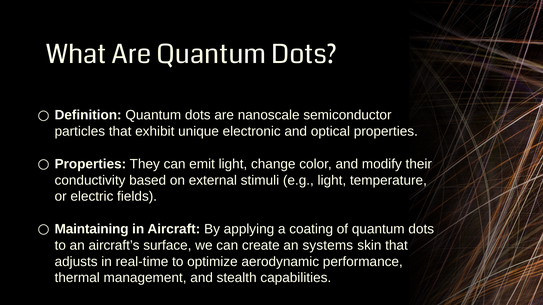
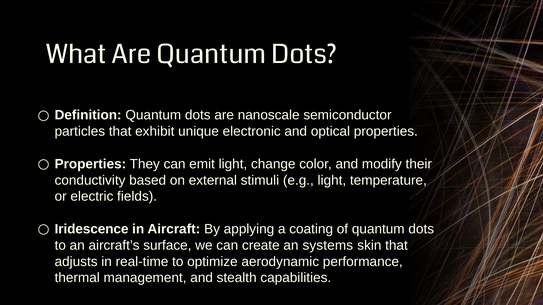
Maintaining: Maintaining -> Iridescence (92, 229)
